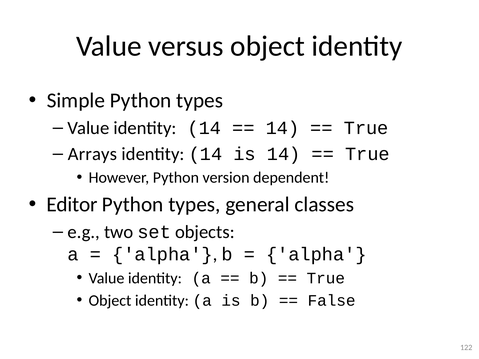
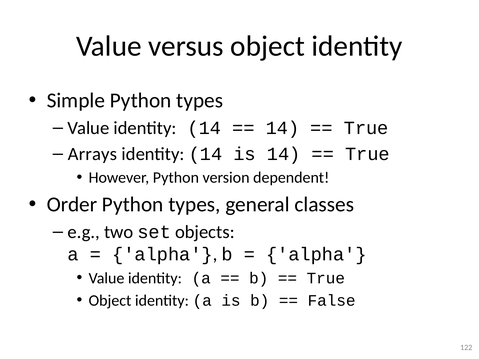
Editor: Editor -> Order (72, 205)
